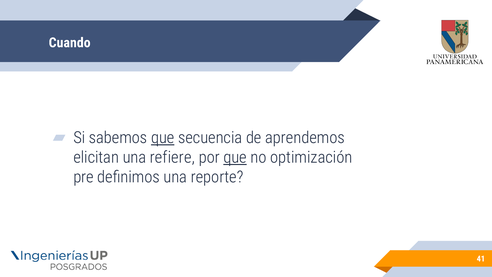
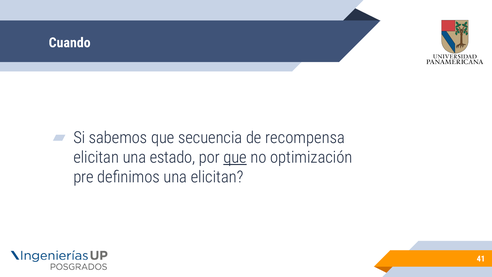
que underline: present -> none (163, 137)
aprendemos: aprendemos -> recompensa (305, 137)
refiere: refiere -> estado (173, 157)
una reporte: reporte -> elicitan (217, 177)
